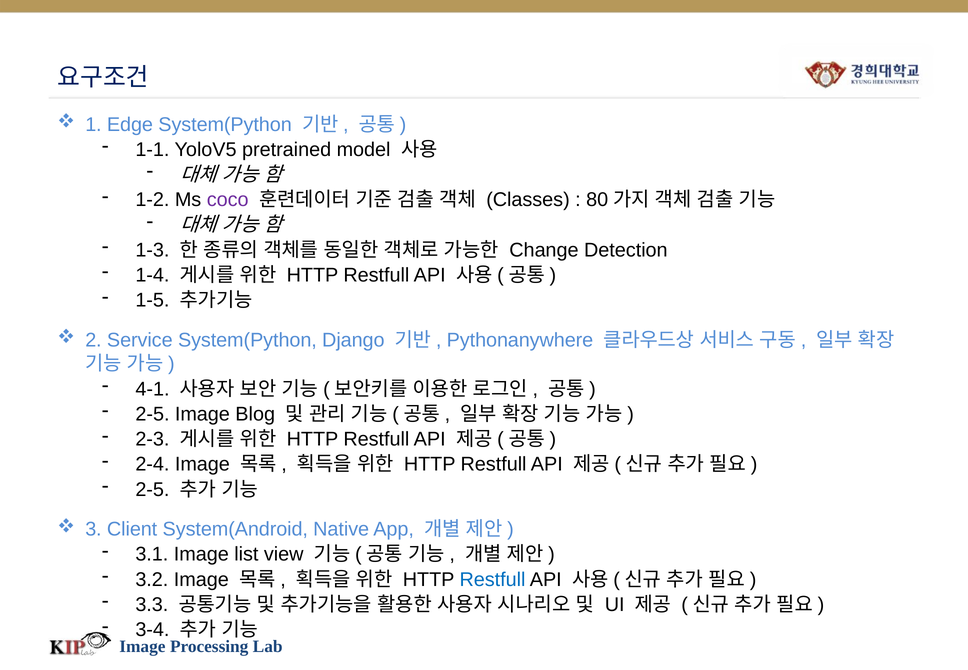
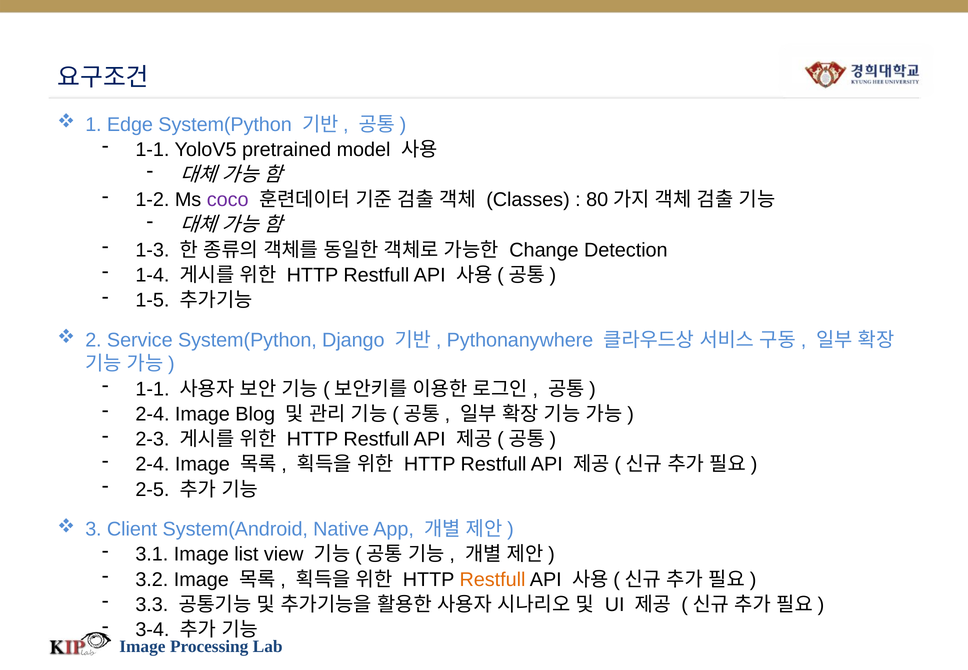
4-1: 4-1 -> 1-1 (152, 389)
2-5: 2-5 -> 2-4 (152, 414)
Restfull colour: blue -> orange (492, 580)
